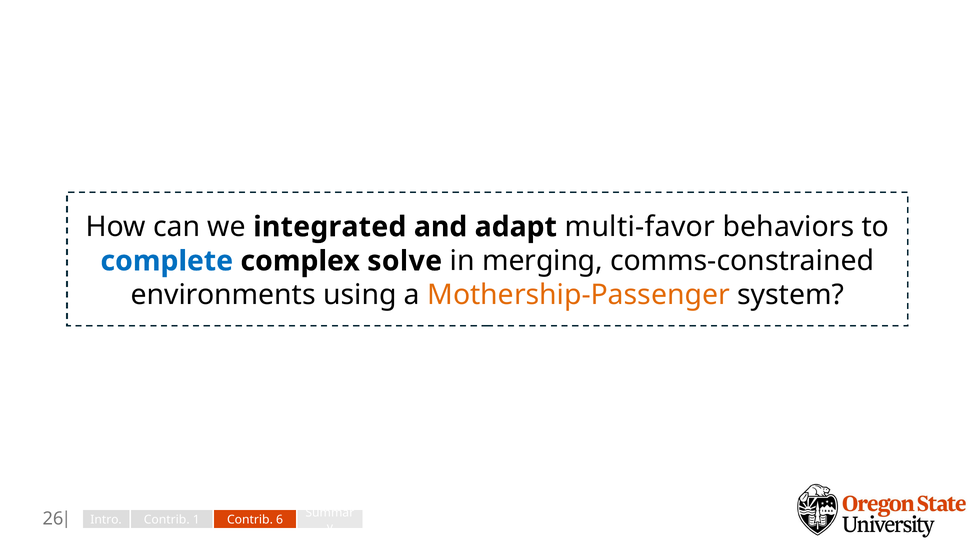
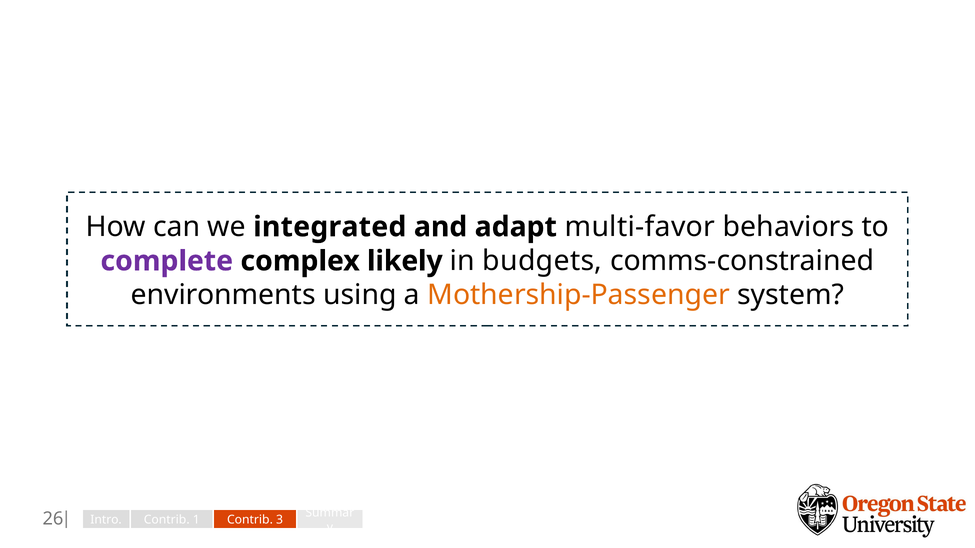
complete colour: blue -> purple (167, 261)
solve: solve -> likely (405, 261)
merging: merging -> budgets (542, 261)
6: 6 -> 3 (280, 520)
